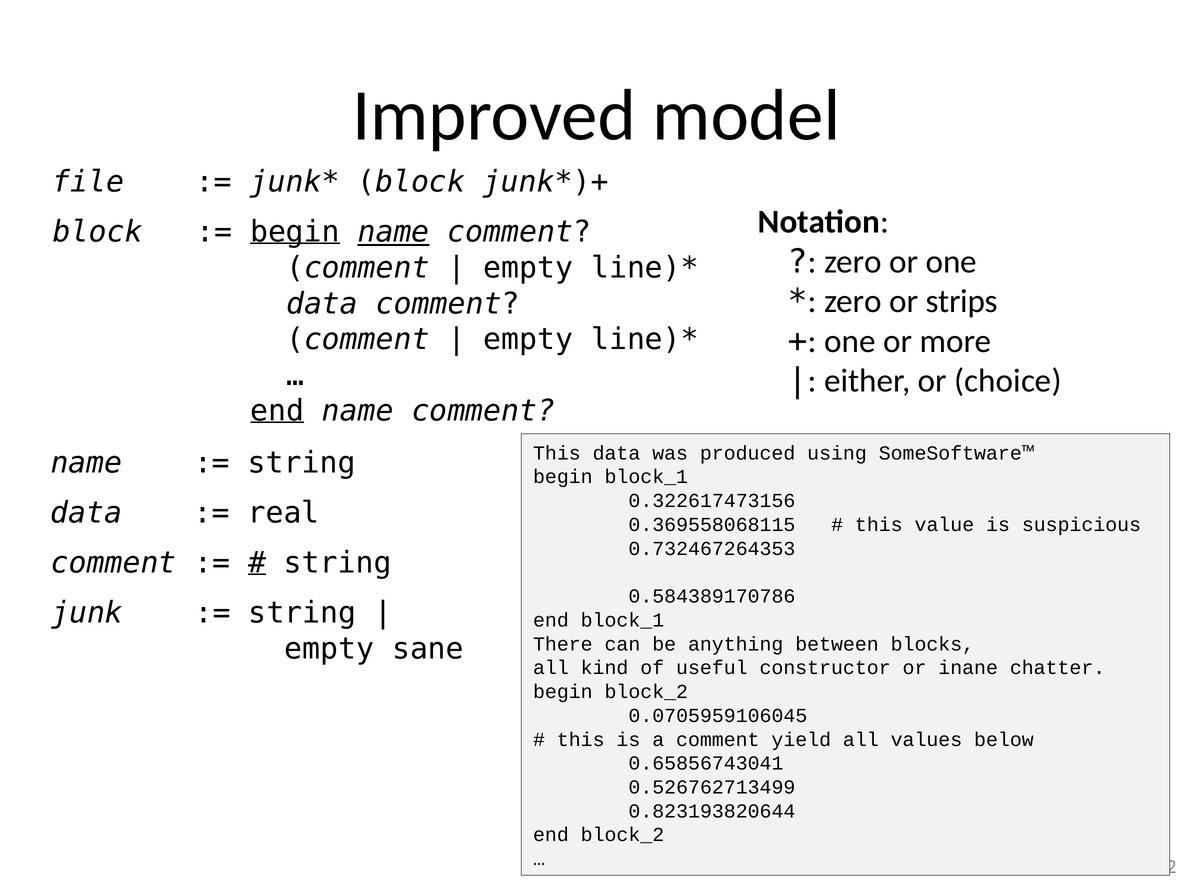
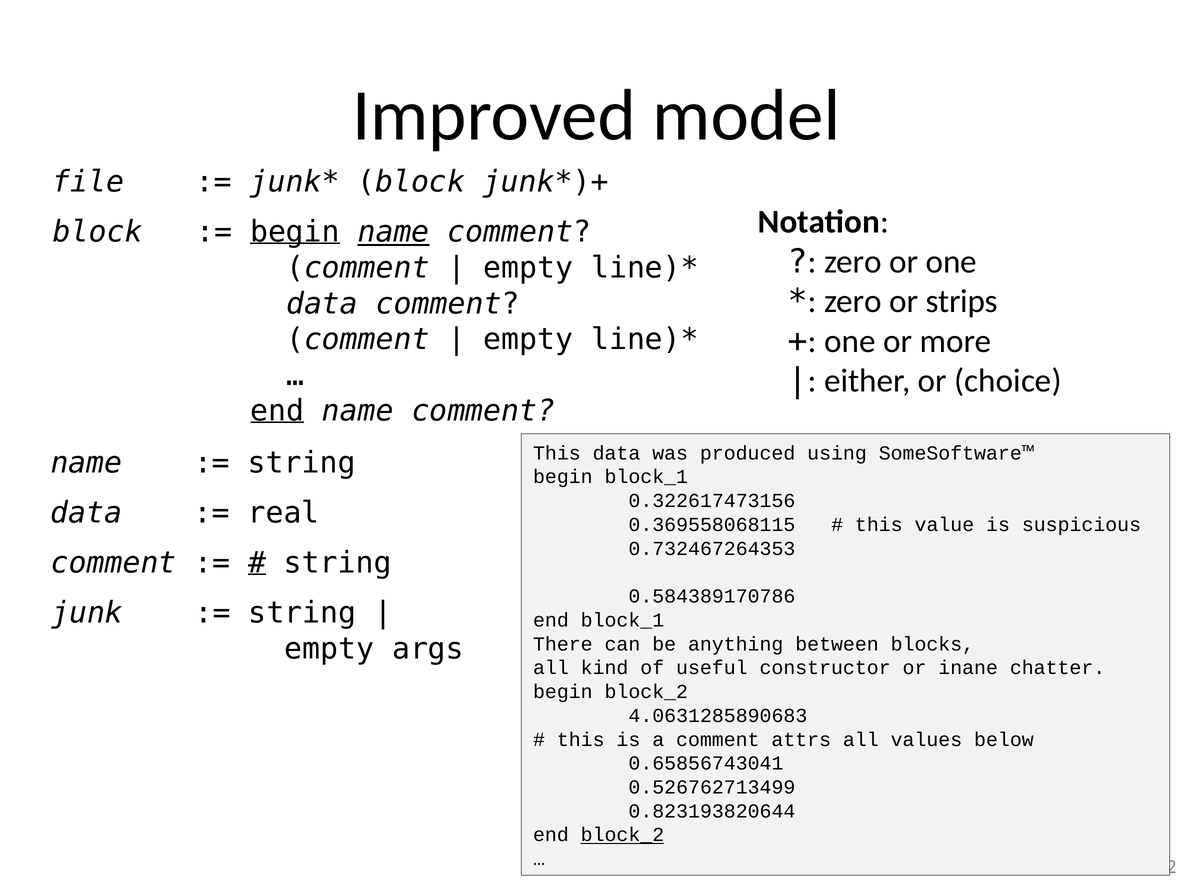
sane: sane -> args (428, 649)
0.0705959106045: 0.0705959106045 -> 4.0631285890683 (718, 715)
yield: yield -> attrs (801, 739)
block_2 underline: none -> present (622, 835)
